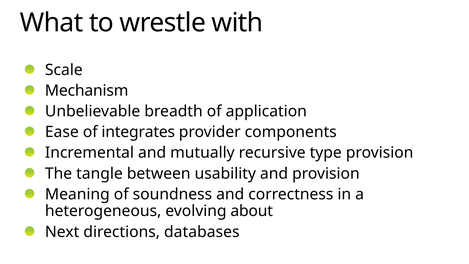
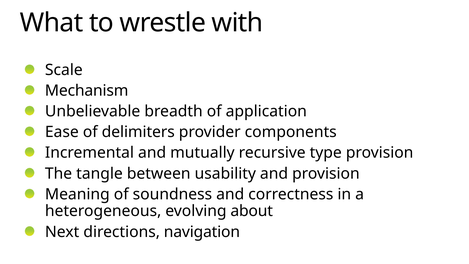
integrates: integrates -> delimiters (138, 132)
databases: databases -> navigation (202, 232)
